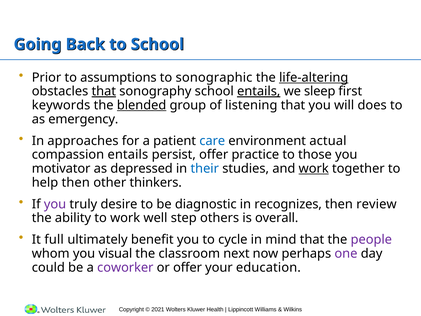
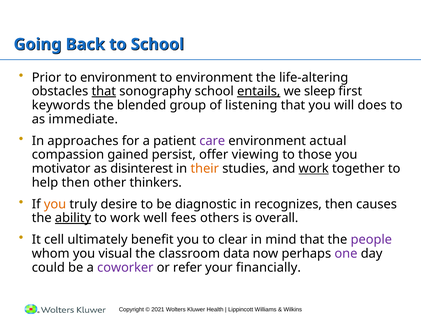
Prior to assumptions: assumptions -> environment (118, 77)
sonographic: sonographic -> environment (214, 77)
life-altering underline: present -> none (314, 77)
blended underline: present -> none (142, 105)
emergency: emergency -> immediate (83, 119)
care colour: blue -> purple (212, 141)
compassion entails: entails -> gained (128, 155)
practice: practice -> viewing (255, 155)
depressed: depressed -> disinterest (142, 168)
their colour: blue -> orange (205, 168)
you colour: purple -> orange (55, 204)
review: review -> causes (377, 204)
ability underline: none -> present (73, 218)
step: step -> fees (184, 218)
full: full -> cell (54, 239)
cycle: cycle -> clear (233, 239)
next: next -> data (236, 253)
or offer: offer -> refer (188, 267)
education: education -> financially (268, 267)
